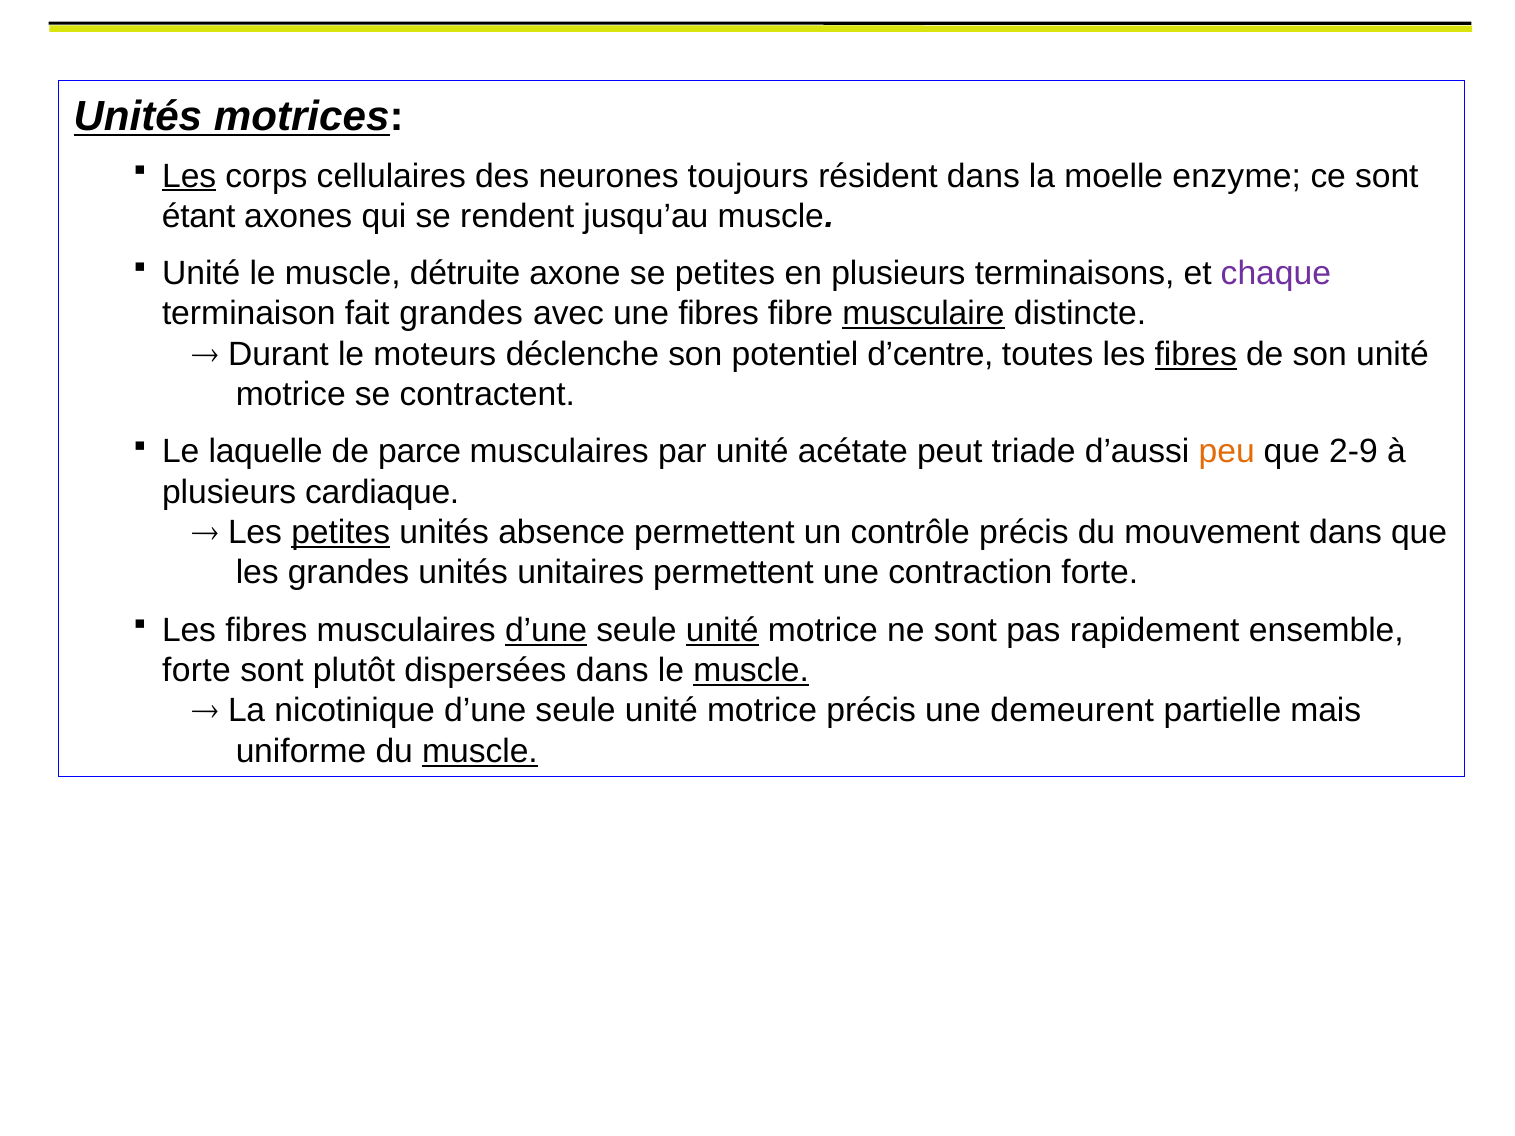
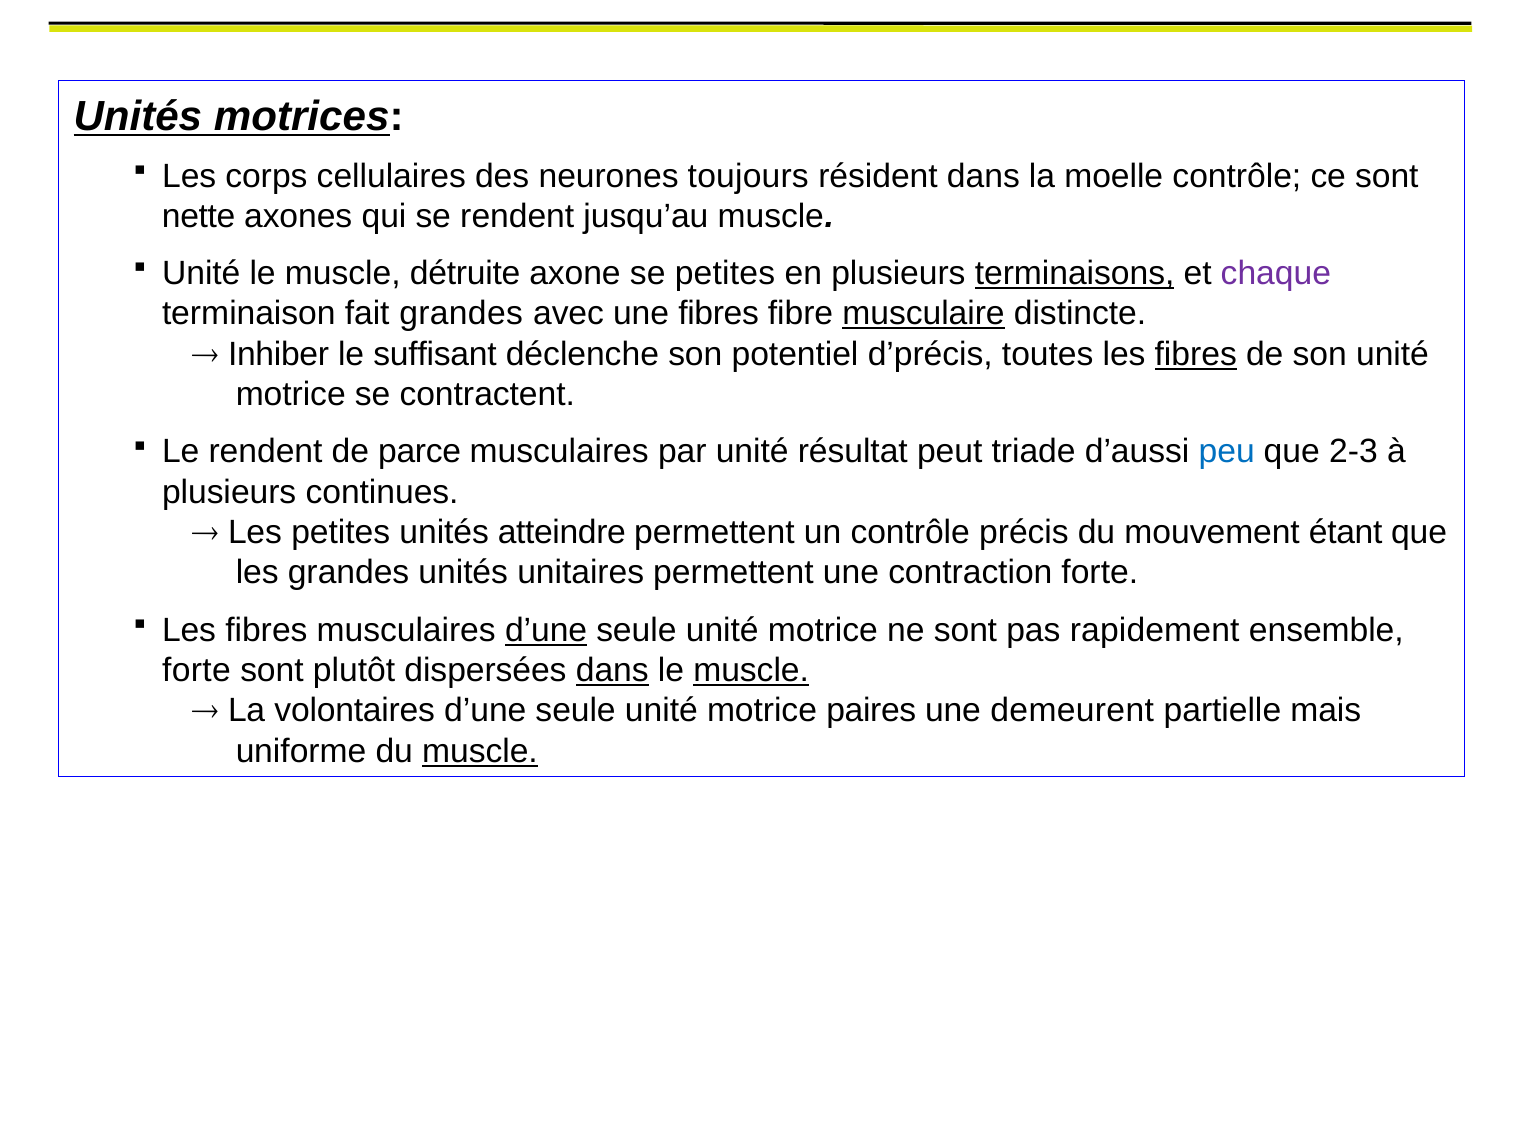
Les underline: present -> none (189, 176)
moelle enzyme: enzyme -> contrôle (1237, 176)
étant: étant -> nette (199, 216)
terminaisons underline: none -> present (1075, 274)
Durant: Durant -> Inhiber (279, 354)
moteurs: moteurs -> suffisant (435, 354)
d’centre: d’centre -> d’précis (930, 354)
Le laquelle: laquelle -> rendent (266, 452)
acétate: acétate -> résultat (853, 452)
peu colour: orange -> blue (1227, 452)
2-9: 2-9 -> 2-3 (1353, 452)
cardiaque: cardiaque -> continues (382, 492)
petites underline: present -> none (341, 533)
absence: absence -> atteindre (562, 533)
mouvement dans: dans -> étant (1346, 533)
unité underline: present -> none (722, 630)
dans underline: none -> present (612, 671)
nicotinique: nicotinique -> volontaires (355, 711)
motrice précis: précis -> paires (871, 711)
